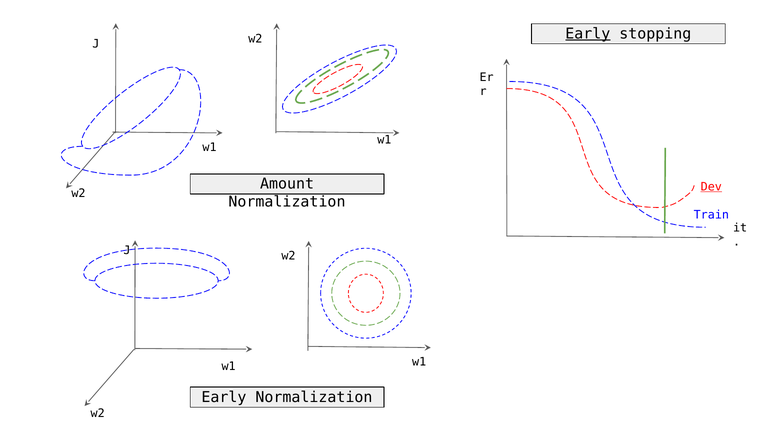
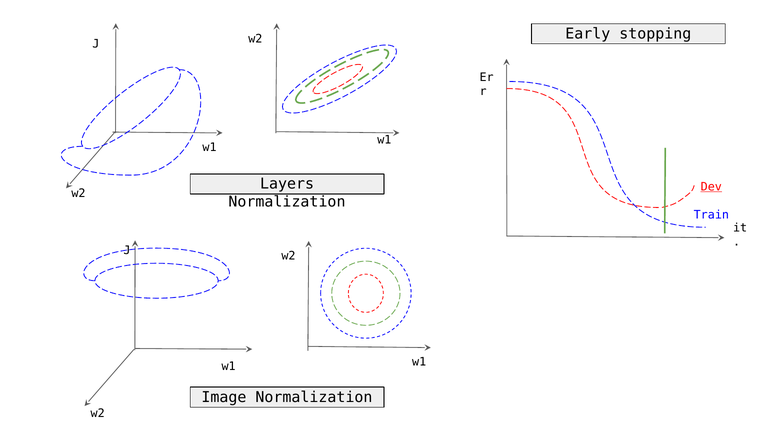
Early underline: present -> none (588, 34)
Amount: Amount -> Layers (287, 184)
Early: Early -> Image (224, 397)
